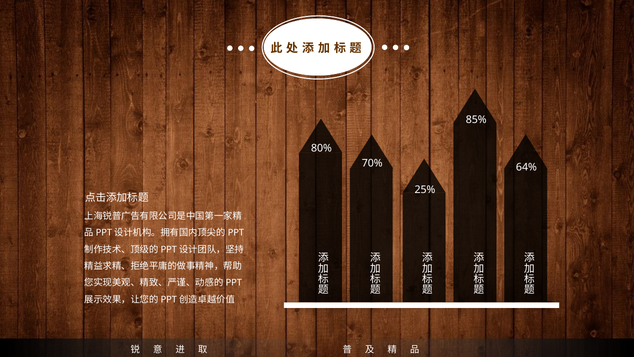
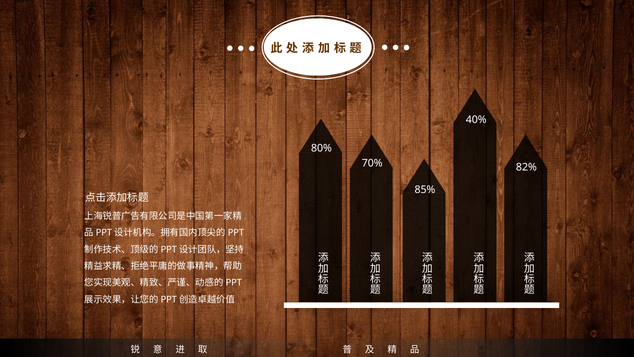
85%: 85% -> 40% (476, 120)
64%: 64% -> 82% (526, 167)
25%: 25% -> 85% (425, 189)
